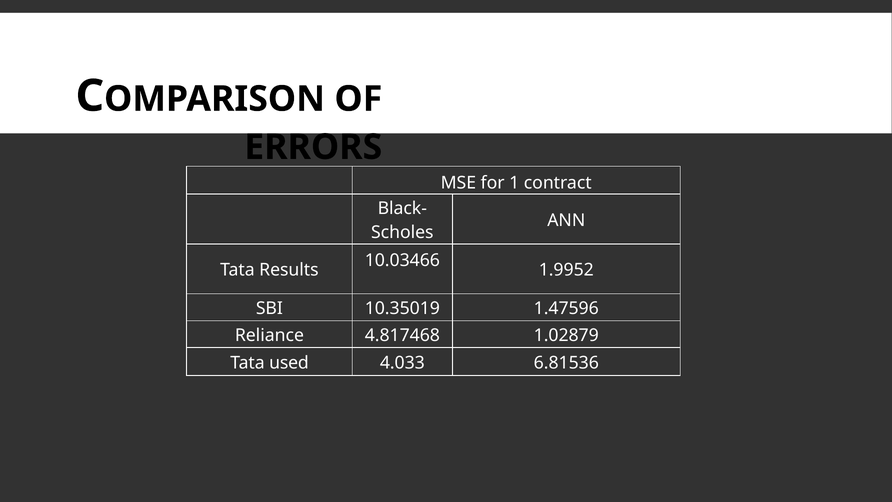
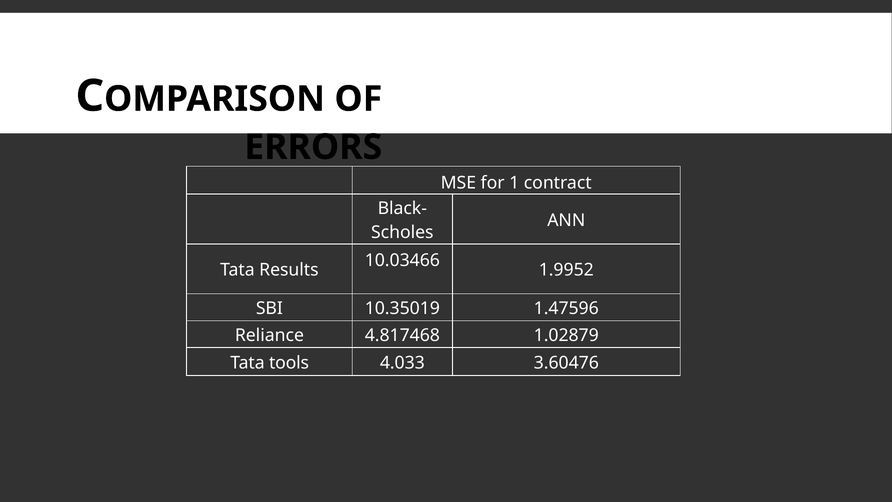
used: used -> tools (289, 363)
6.81536: 6.81536 -> 3.60476 (566, 363)
